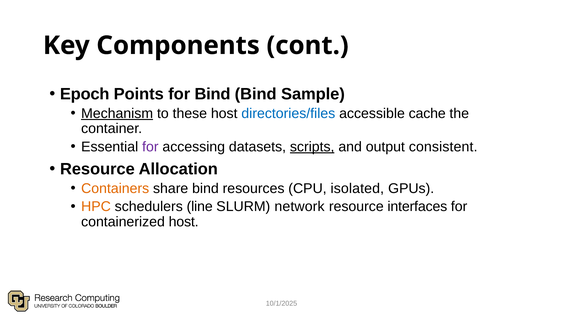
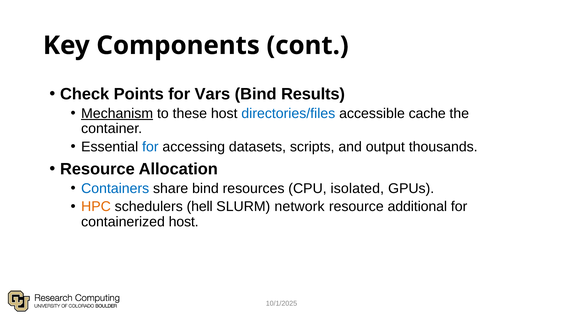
Epoch: Epoch -> Check (85, 94)
for Bind: Bind -> Vars (212, 94)
Sample: Sample -> Results (313, 94)
for colour: purple -> blue (150, 147)
scripts underline: present -> none (312, 147)
consistent: consistent -> thousands (443, 147)
Containers colour: orange -> blue (115, 188)
line: line -> hell (200, 206)
interfaces: interfaces -> additional (417, 206)
